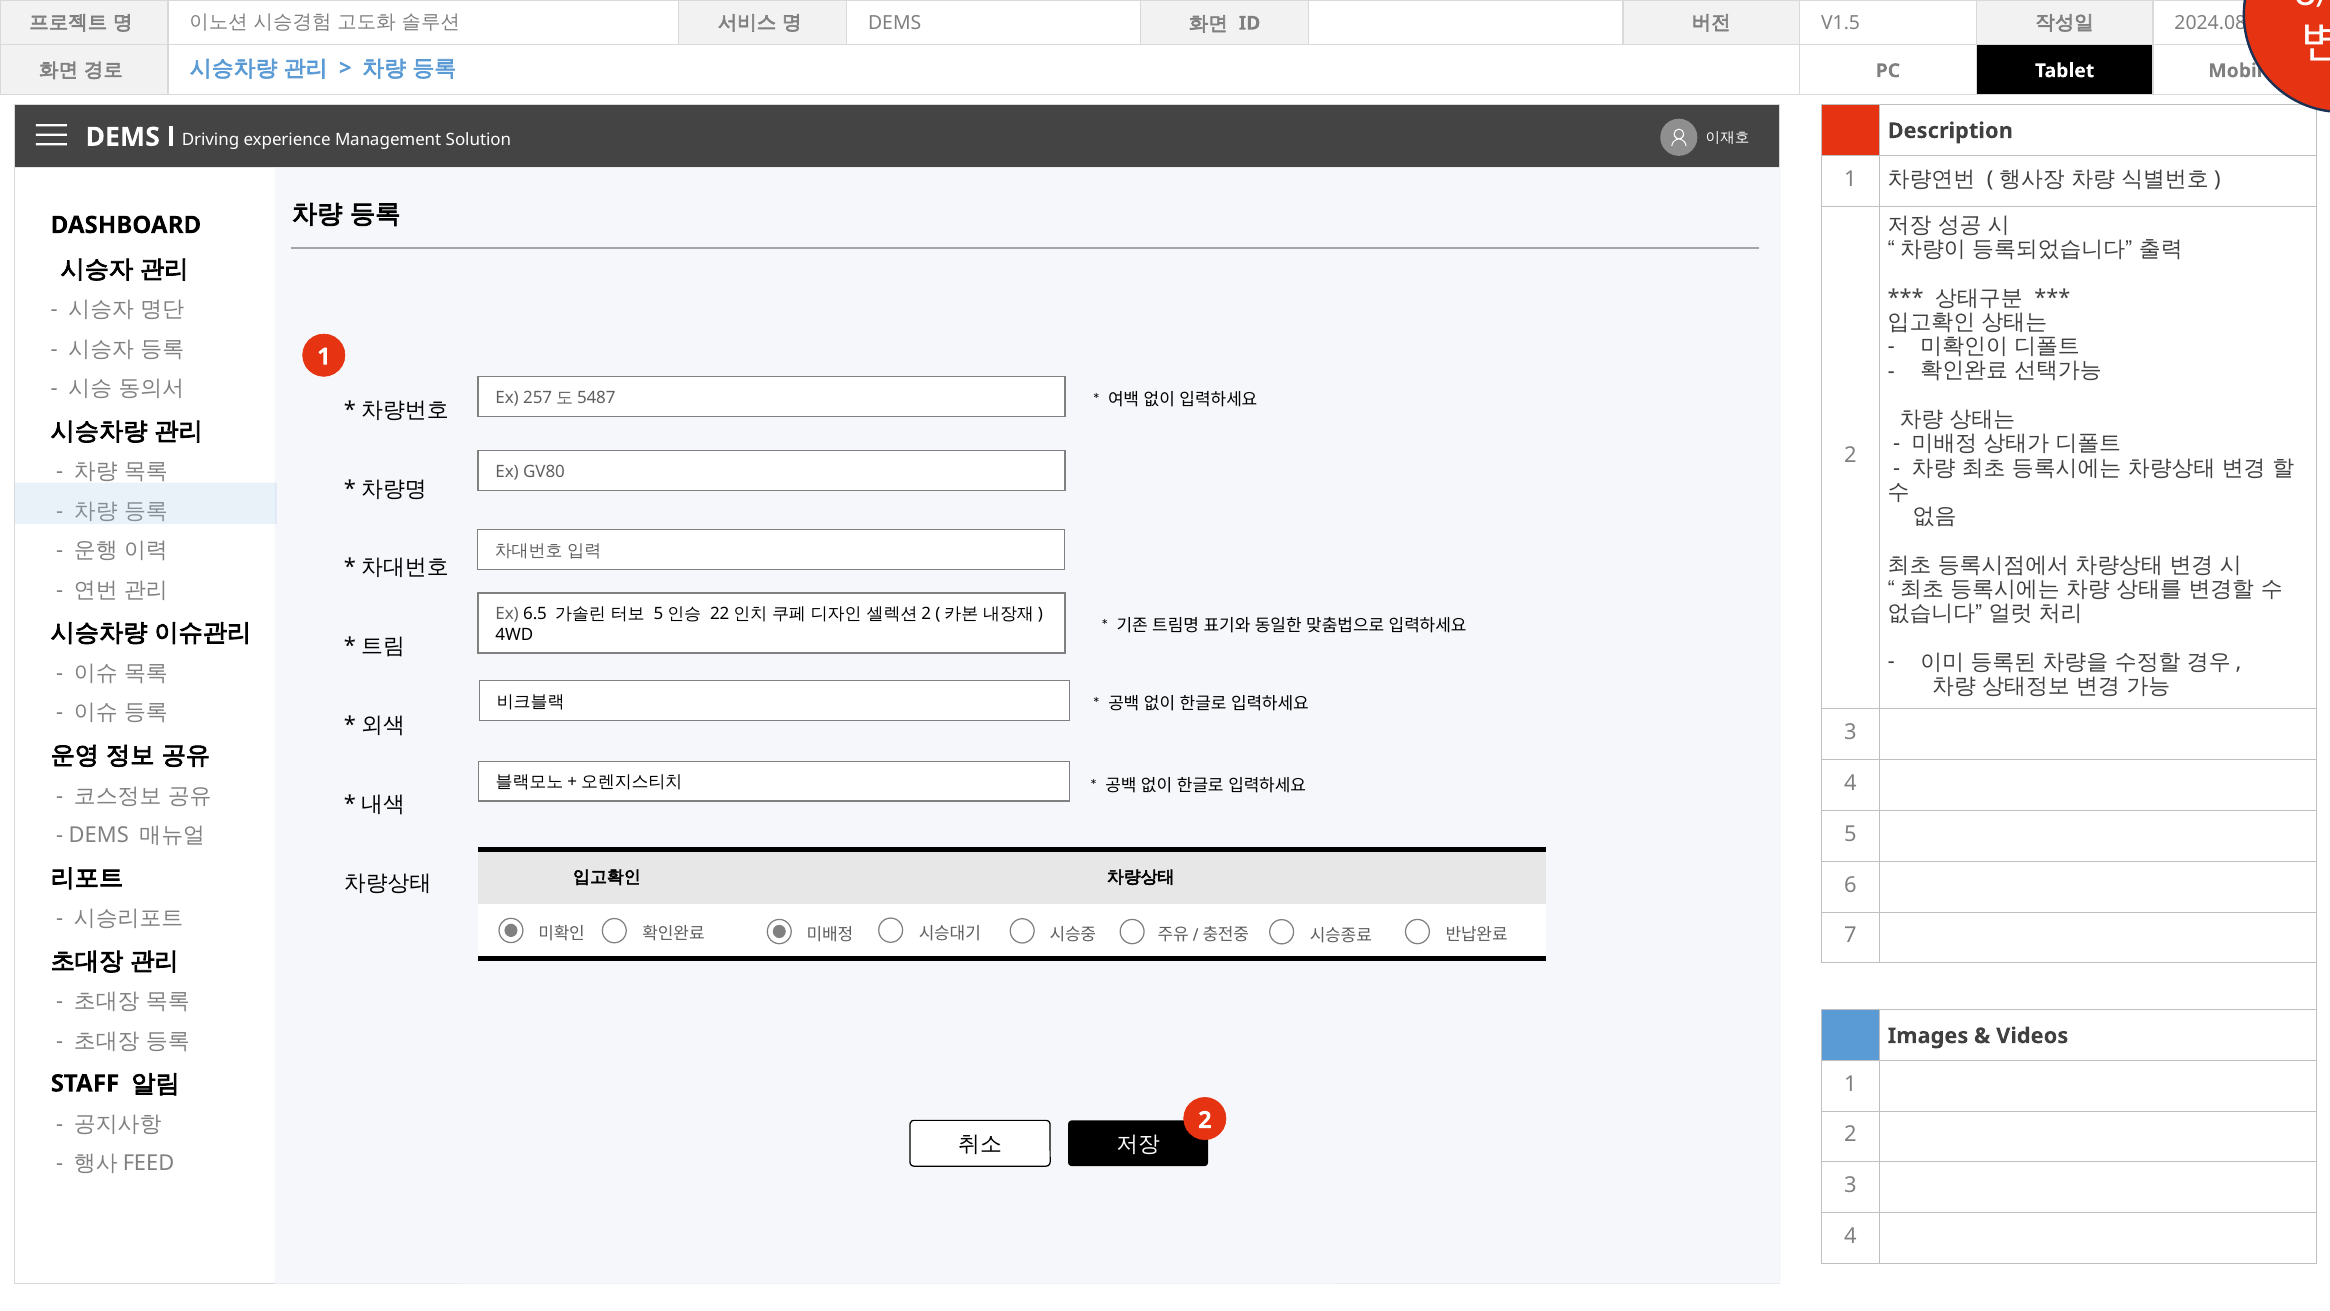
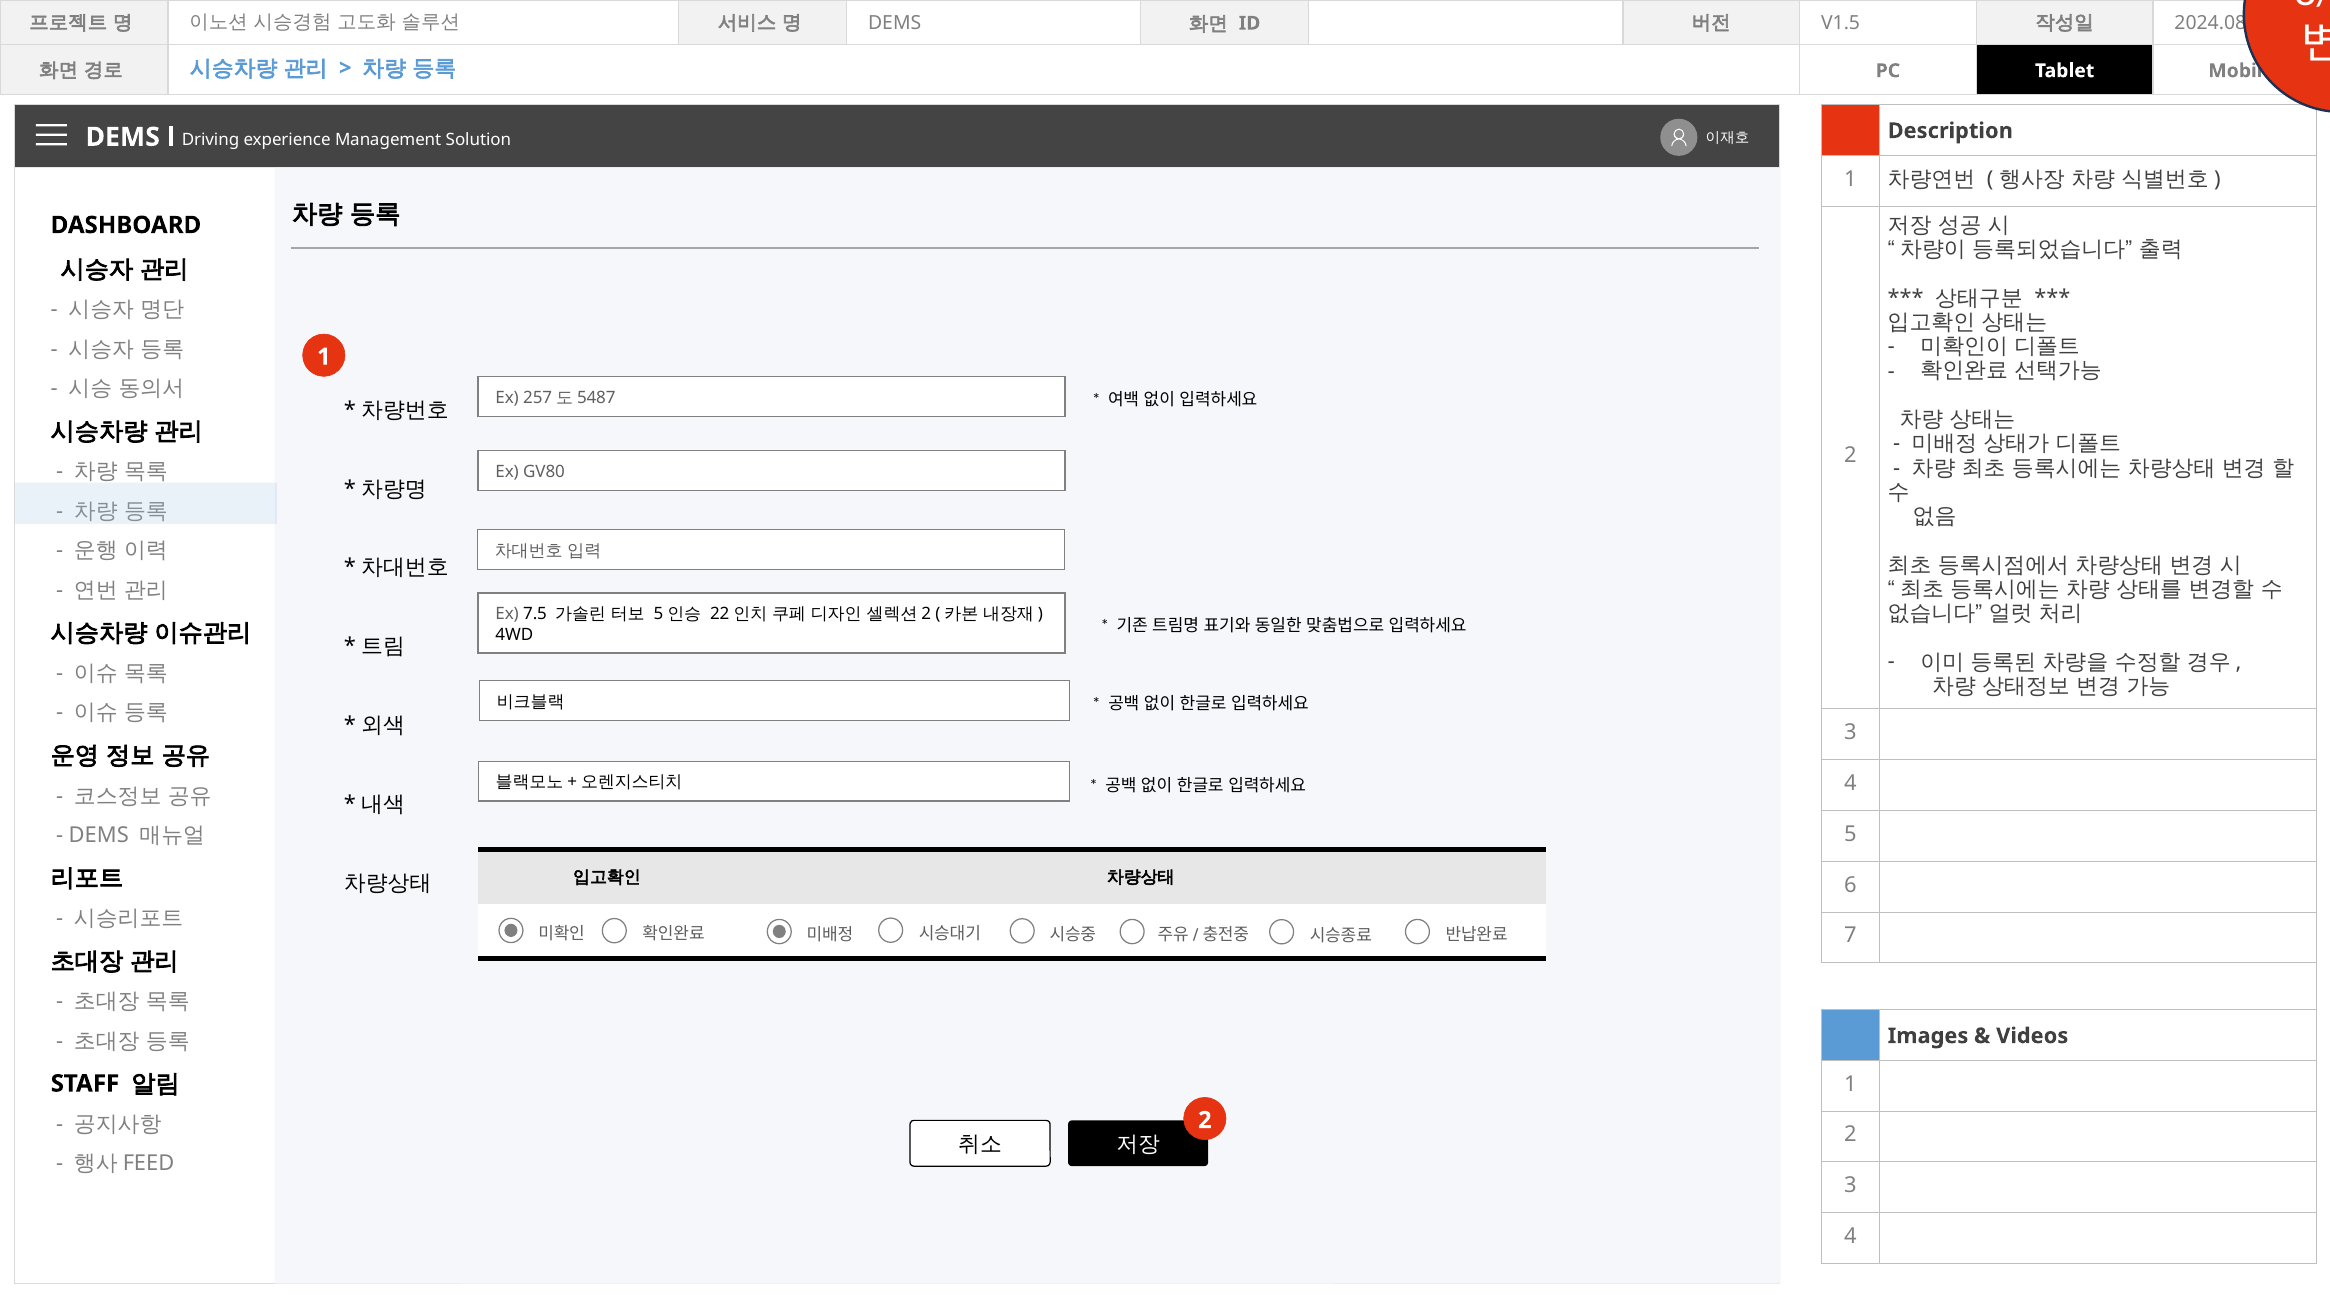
6.5: 6.5 -> 7.5 (535, 614)
